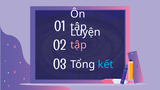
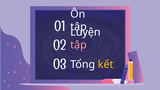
kết colour: light blue -> yellow (106, 64)
